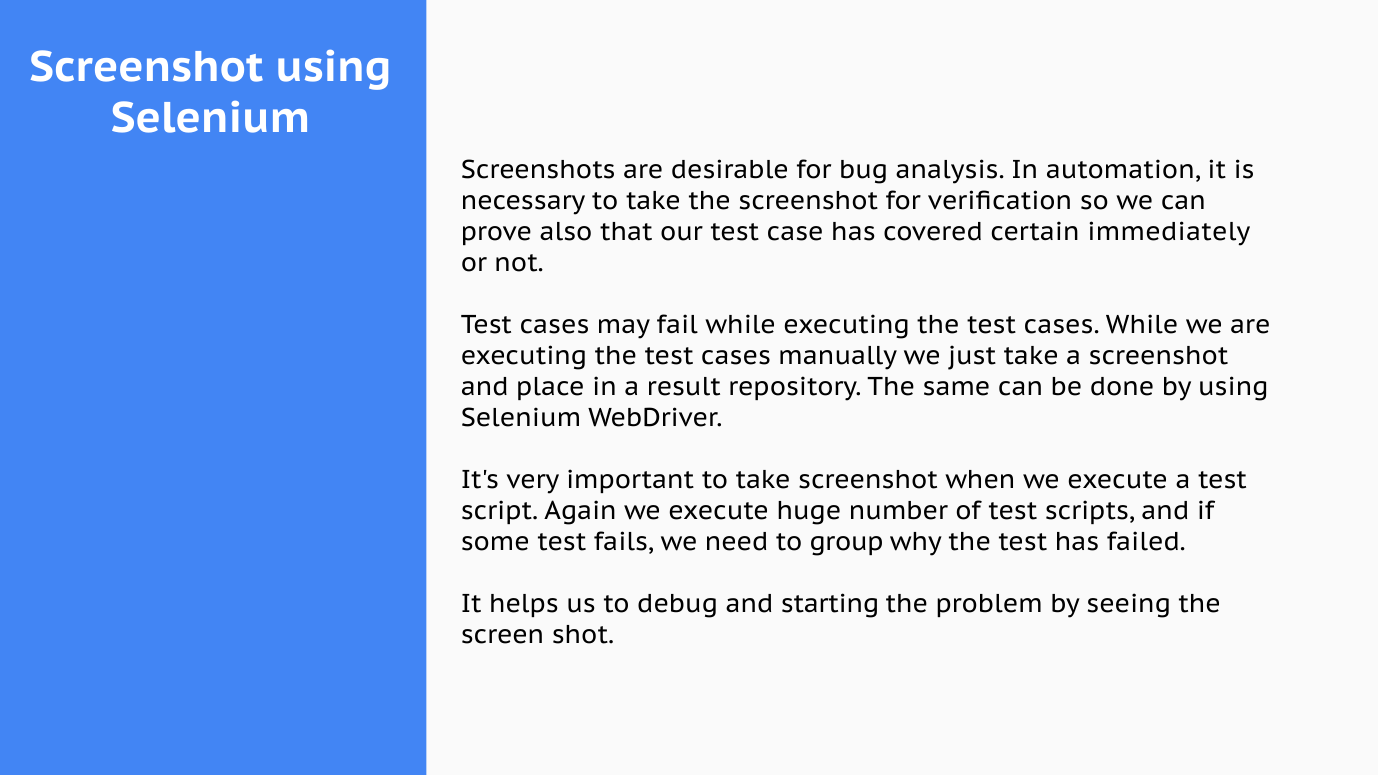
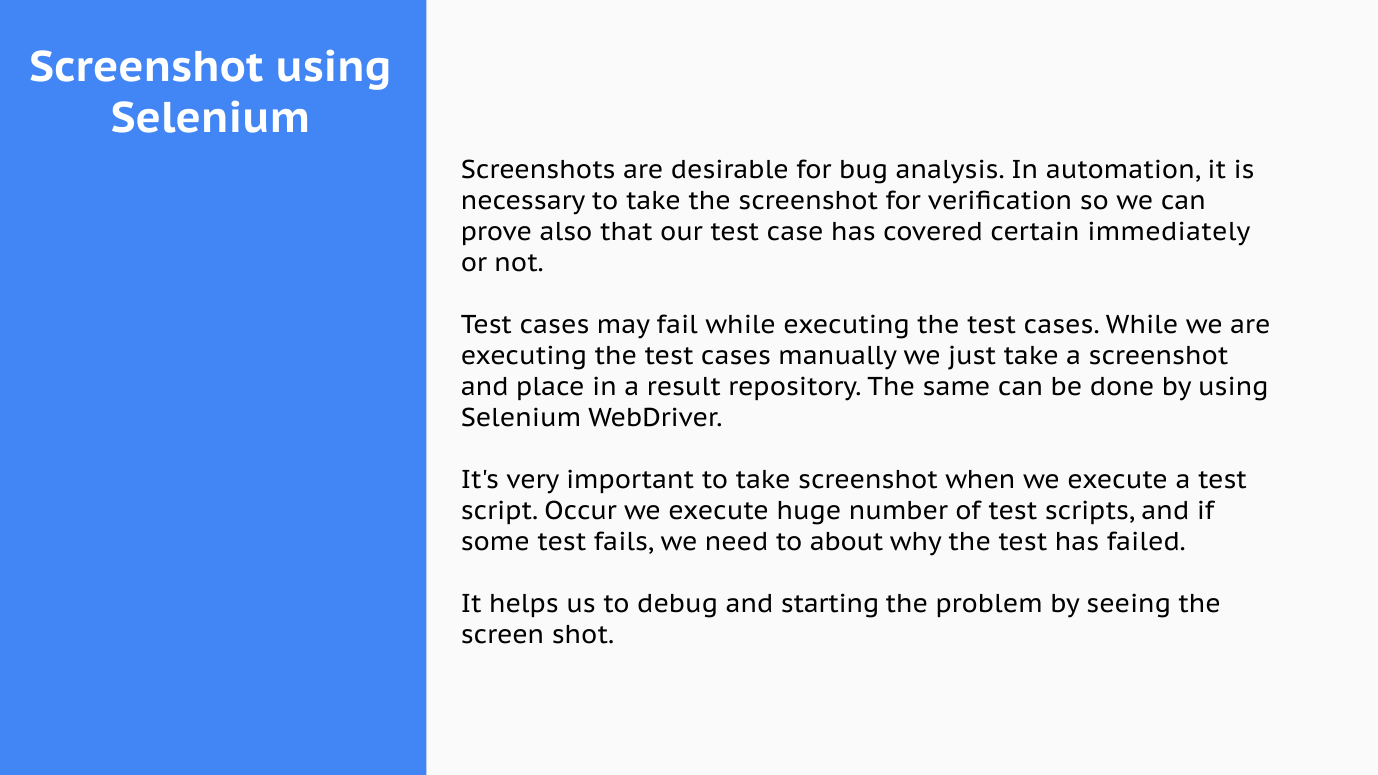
Again: Again -> Occur (581, 511)
group: group -> about (847, 542)
